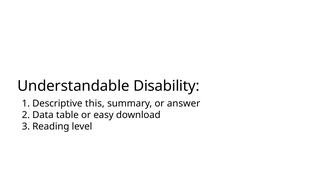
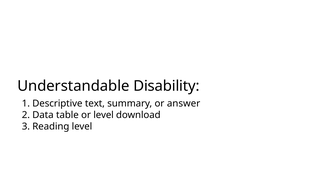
this: this -> text (95, 104)
or easy: easy -> level (104, 115)
